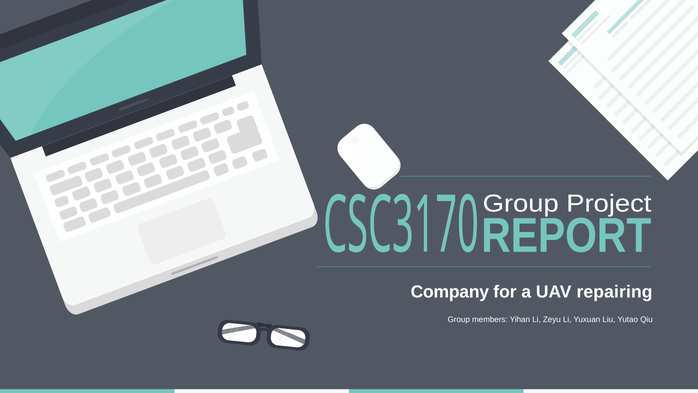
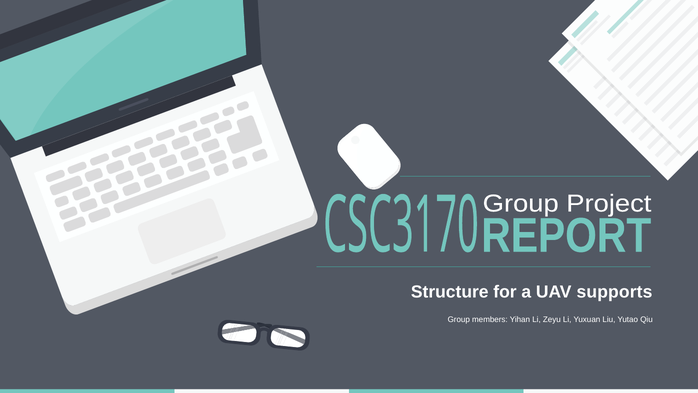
Company: Company -> Structure (450, 292)
repairing: repairing -> supports (615, 292)
